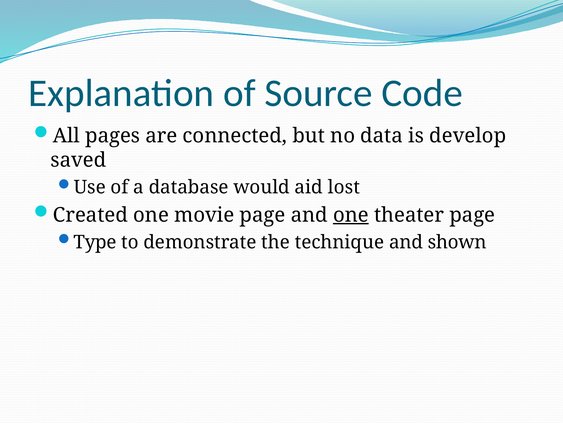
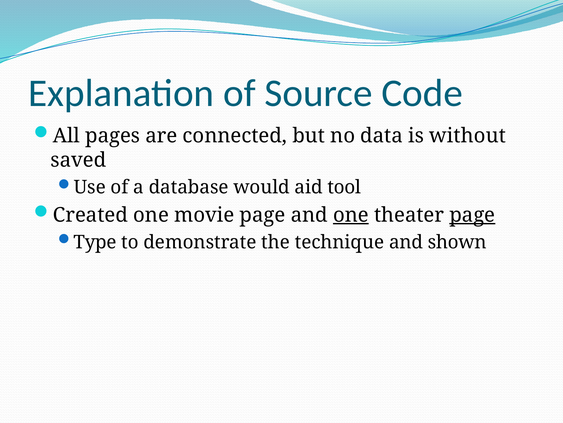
develop: develop -> without (468, 136)
lost: lost -> tool (344, 187)
page underline: none -> present (472, 215)
